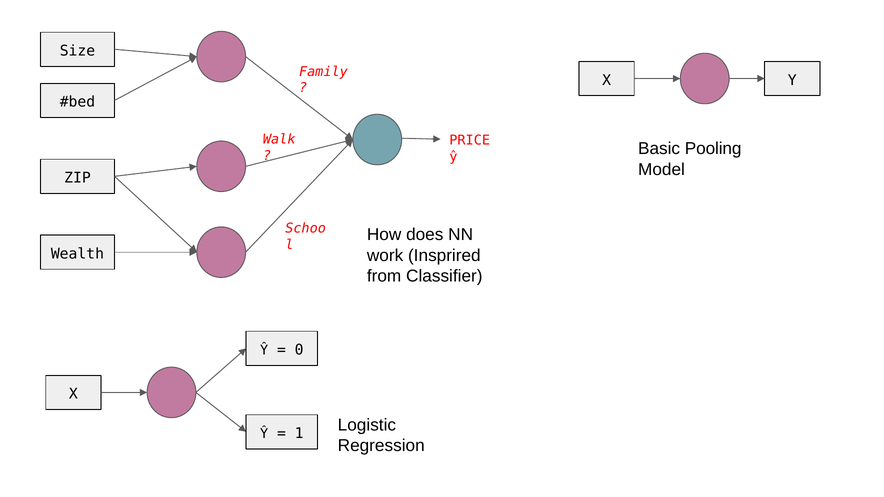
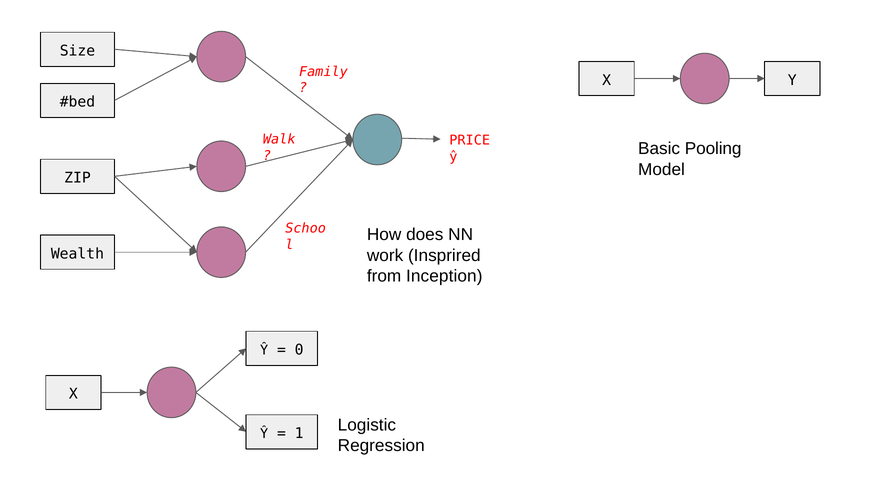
Classifier: Classifier -> Inception (444, 276)
